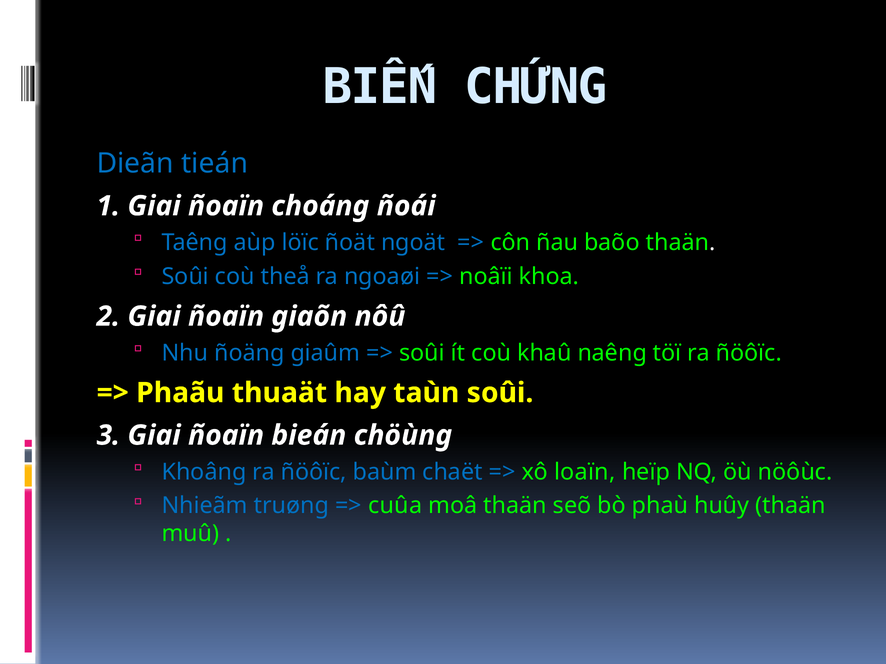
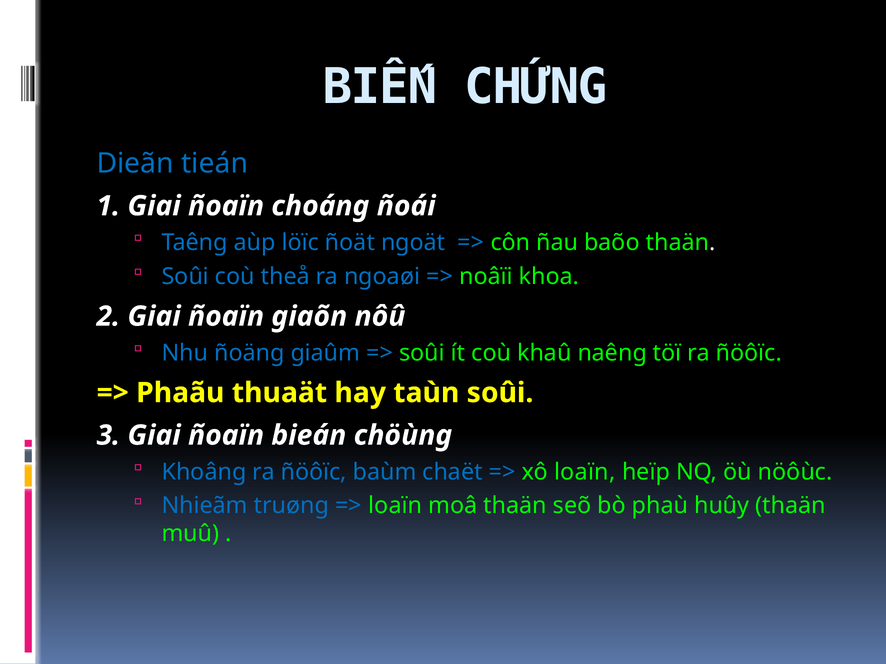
cuûa: cuûa -> loaïn (395, 506)
